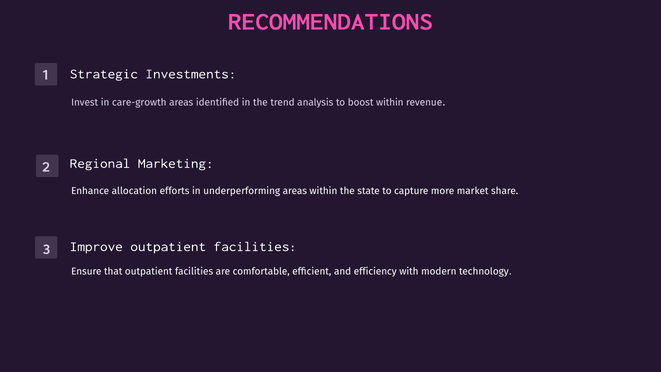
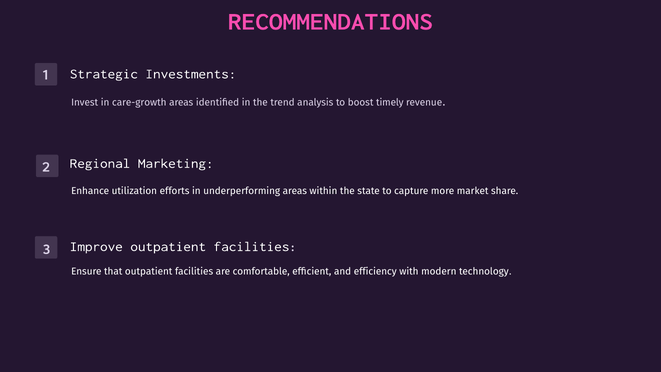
boost within: within -> timely (390, 103)
allocation: allocation -> utilization (134, 191)
